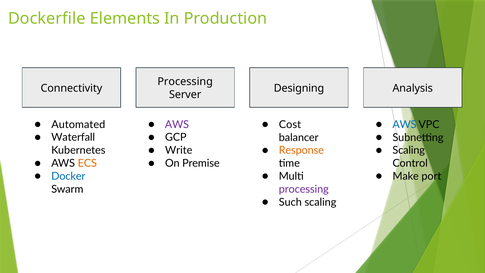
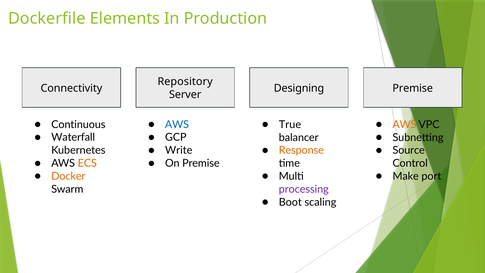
Processing: Processing -> Repository (185, 82)
Analysis: Analysis -> Premise (413, 88)
Automated: Automated -> Continuous (78, 124)
AWS colour: purple -> blue (177, 124)
Cost: Cost -> True (290, 124)
AWS colour: blue -> orange (404, 124)
Scaling: Scaling -> Source (409, 150)
Docker colour: blue -> orange (68, 176)
Such: Such -> Boot (290, 202)
